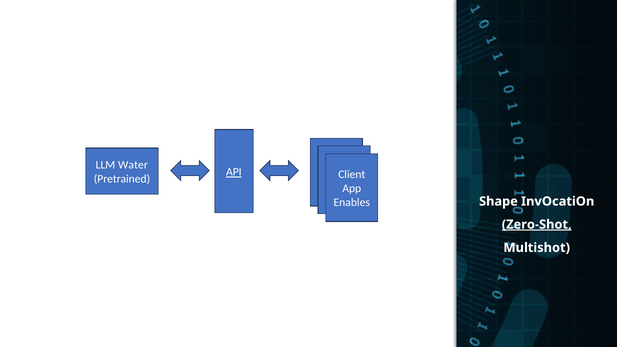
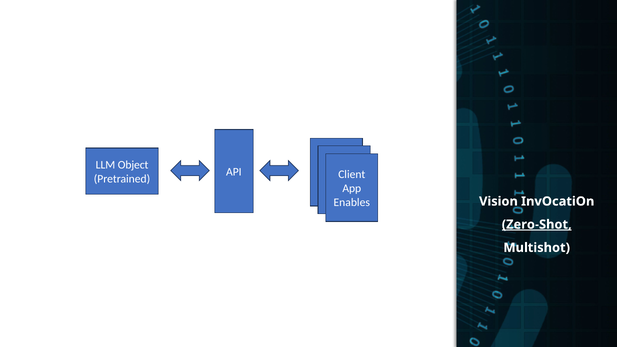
Water: Water -> Object (133, 165)
API underline: present -> none (234, 172)
Shape: Shape -> Vision (498, 201)
